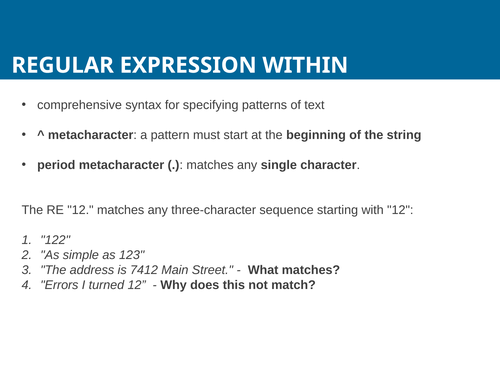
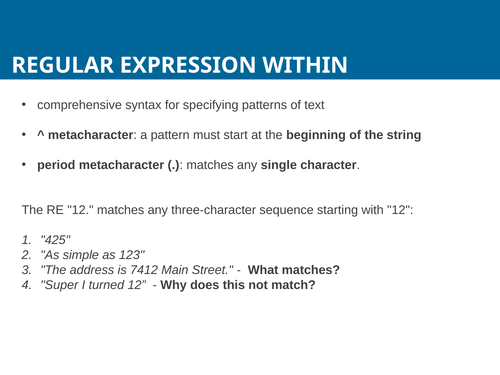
122: 122 -> 425 (55, 240)
Errors: Errors -> Super (59, 285)
